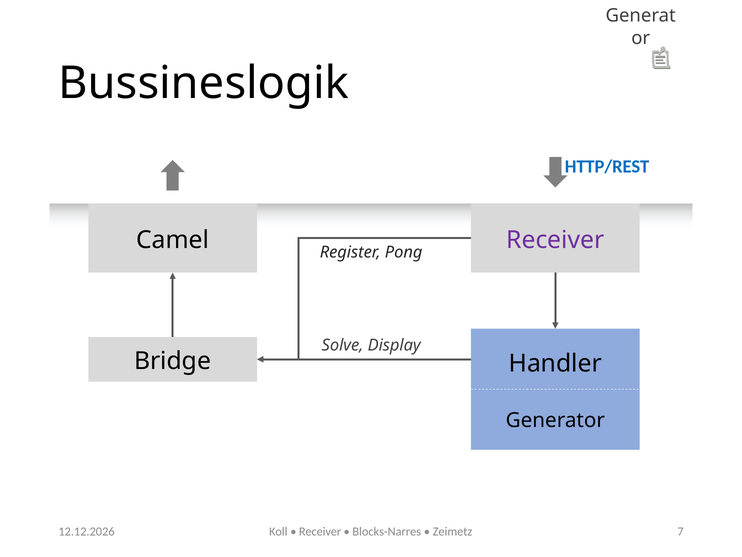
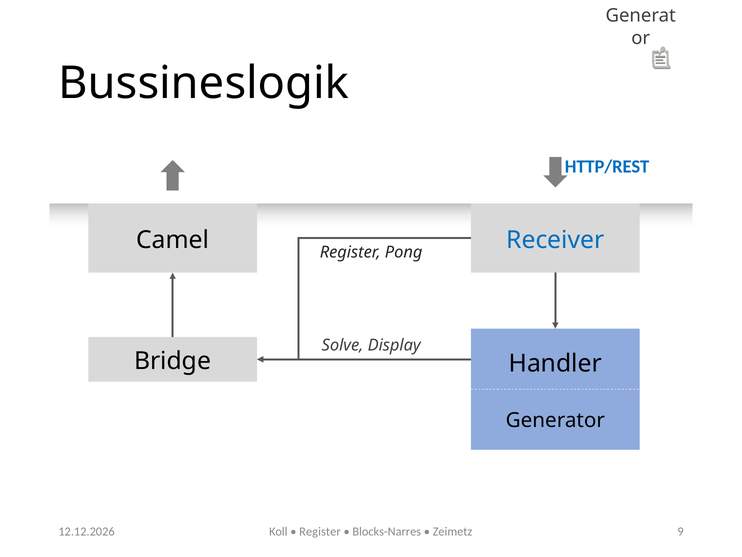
Receiver colour: purple -> blue (555, 240)
Receiver: Receiver -> Register (320, 531)
7: 7 -> 9 (681, 531)
